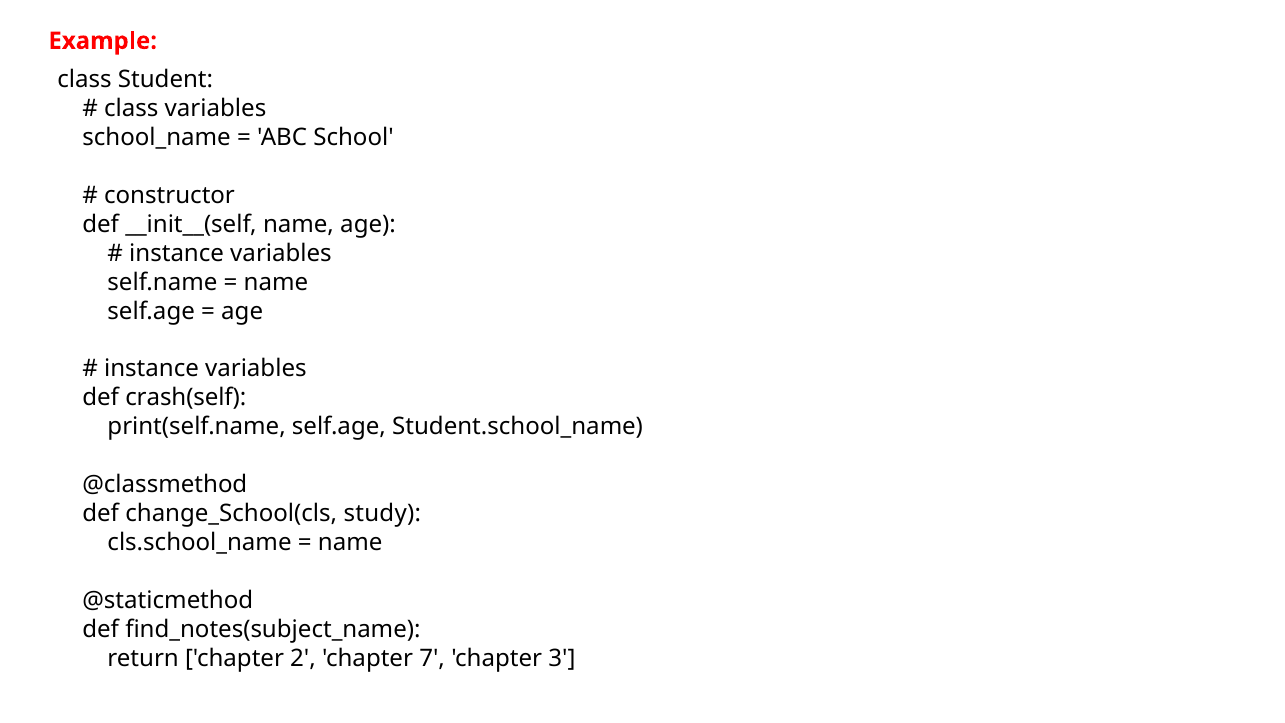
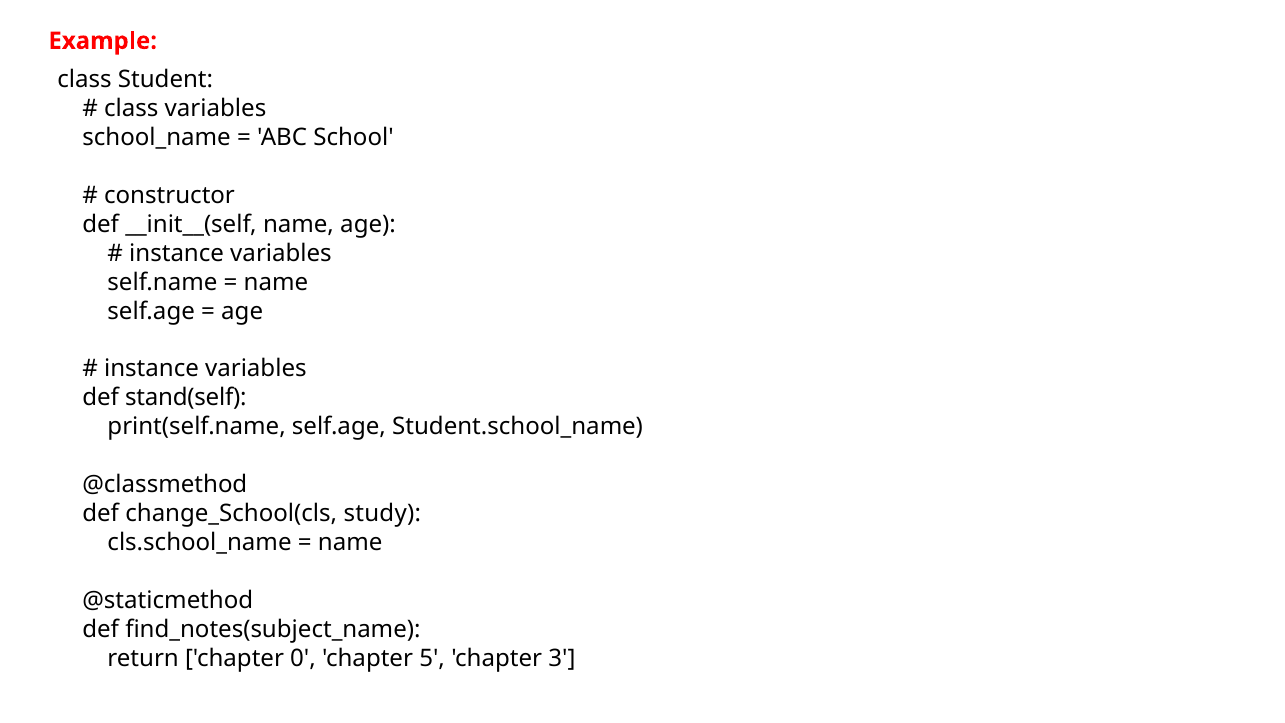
crash(self: crash(self -> stand(self (186, 398)
2: 2 -> 0 (303, 658)
7: 7 -> 5 (432, 658)
